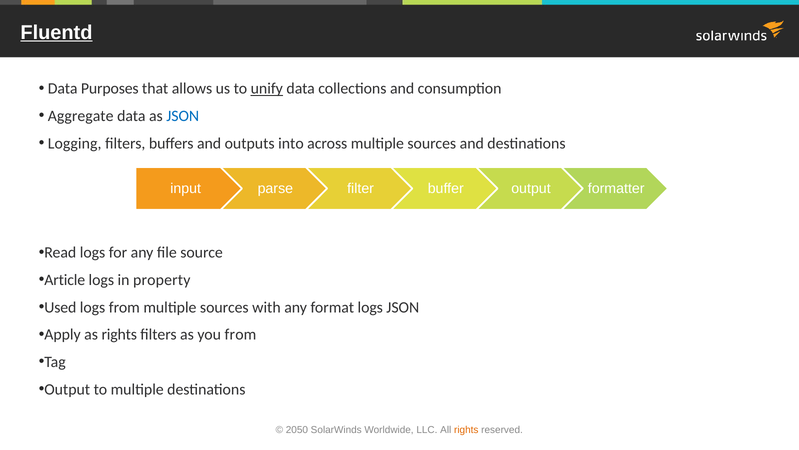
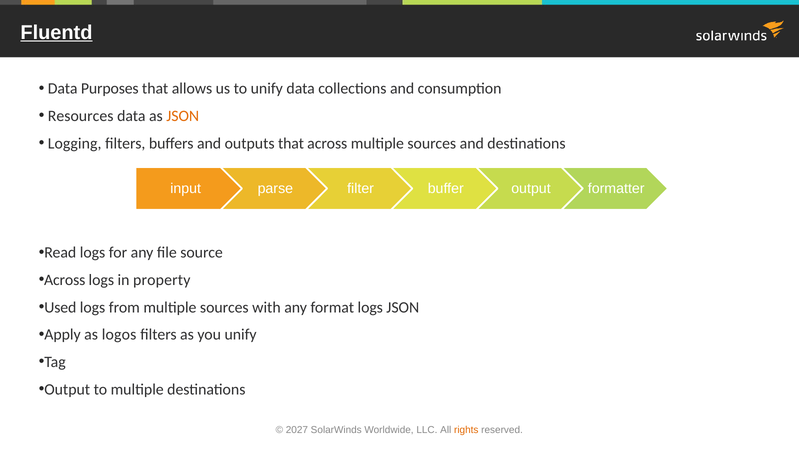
unify underline: present -> none (267, 89)
Aggregate: Aggregate -> Resources (81, 116)
JSON colour: blue -> orange (183, 116)
outputs into: into -> that (291, 143)
Article: Article -> Across (65, 280)
as rights: rights -> logos (119, 334)
you from: from -> unify (241, 334)
2050: 2050 -> 2027 (297, 429)
